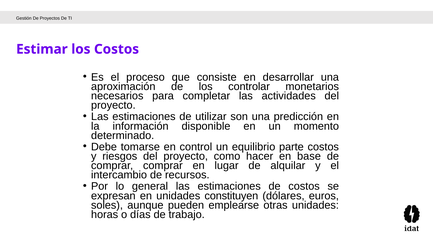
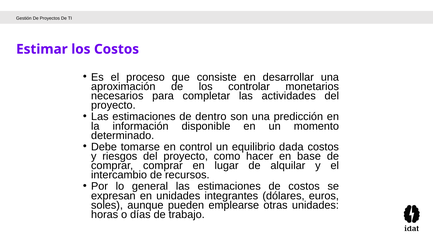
utilizar: utilizar -> dentro (211, 117)
parte: parte -> dada (291, 147)
constituyen: constituyen -> integrantes (231, 195)
